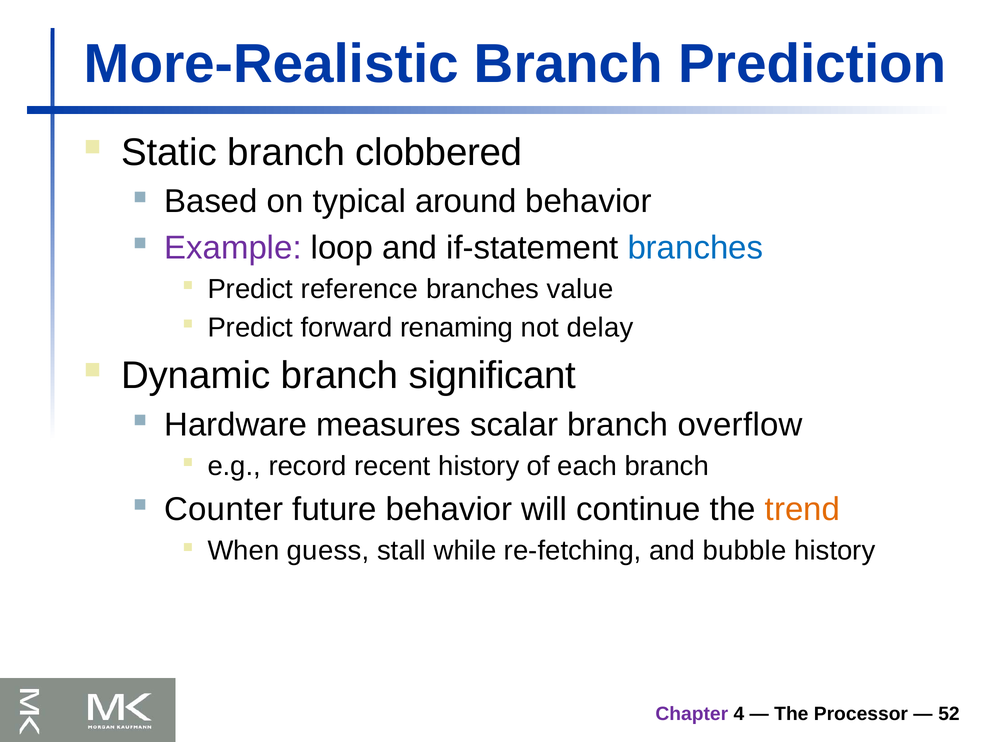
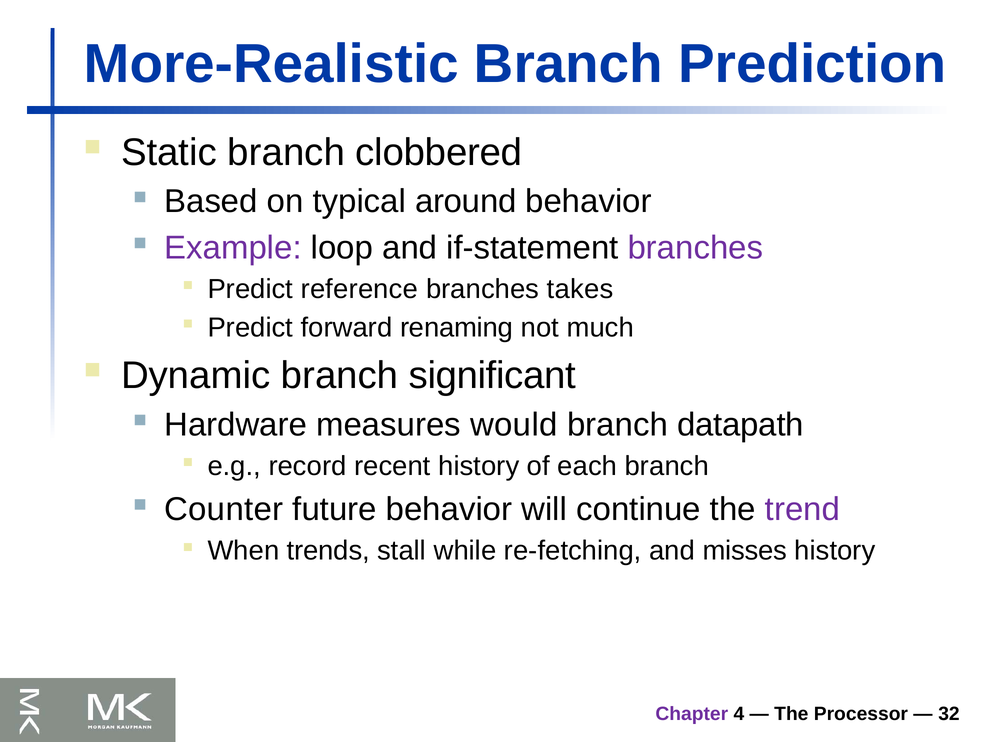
branches colour: blue -> purple (695, 248)
value: value -> takes (580, 289)
delay: delay -> much (600, 328)
scalar: scalar -> would (514, 425)
overflow: overflow -> datapath (740, 425)
trend colour: orange -> purple (802, 509)
guess: guess -> trends (328, 551)
bubble: bubble -> misses (745, 551)
52: 52 -> 32 (949, 714)
